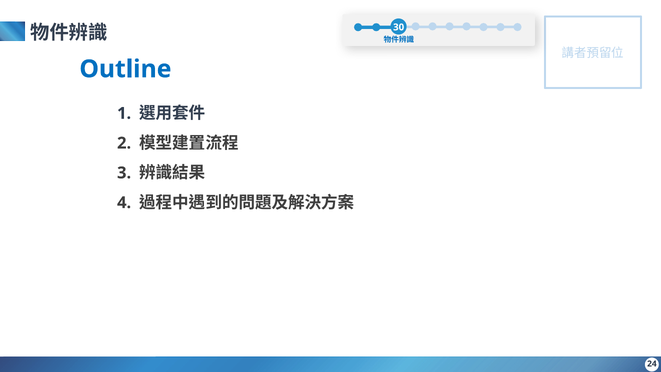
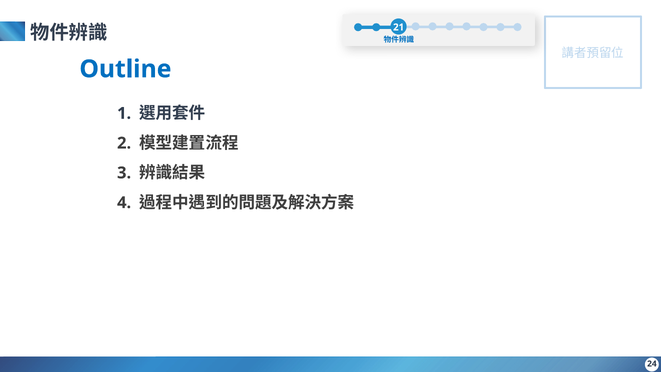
30: 30 -> 21 (399, 27)
